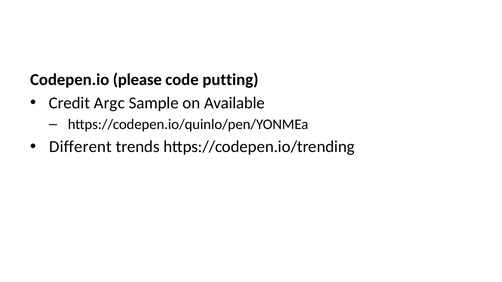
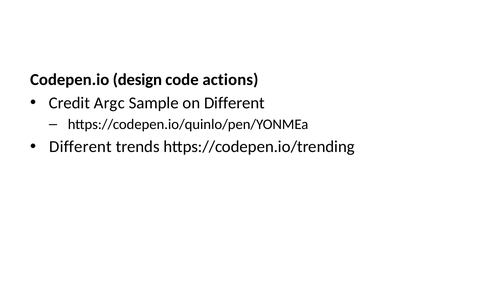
please: please -> design (137, 80)
putting: putting -> actions (230, 80)
on Available: Available -> Different (234, 103)
